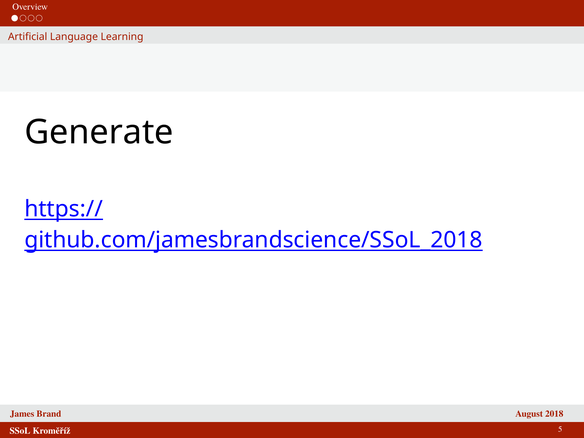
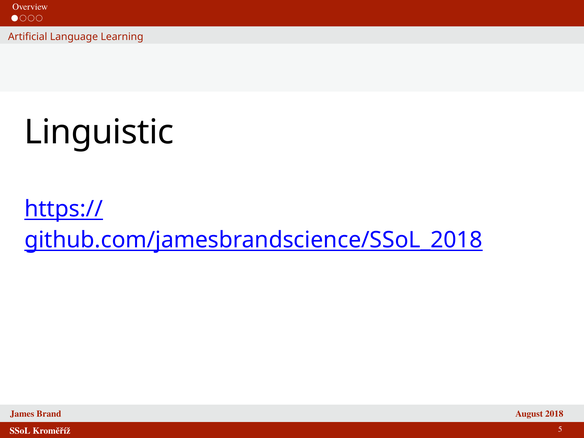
Generate: Generate -> Linguistic (99, 132)
